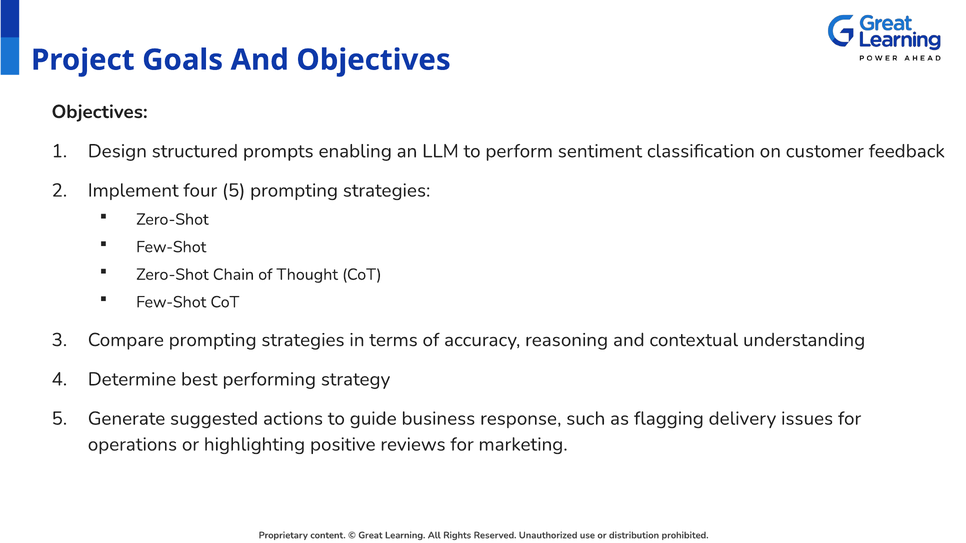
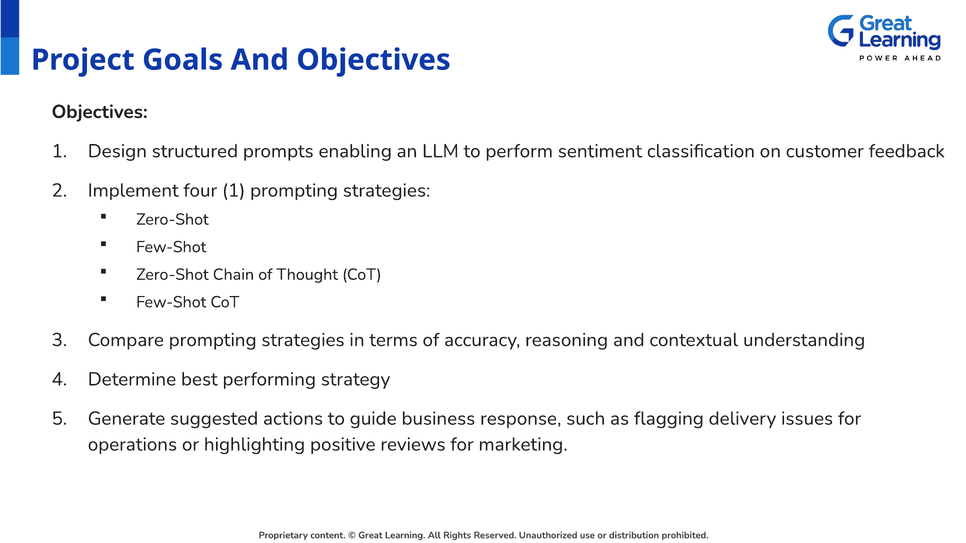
four 5: 5 -> 1 (234, 191)
